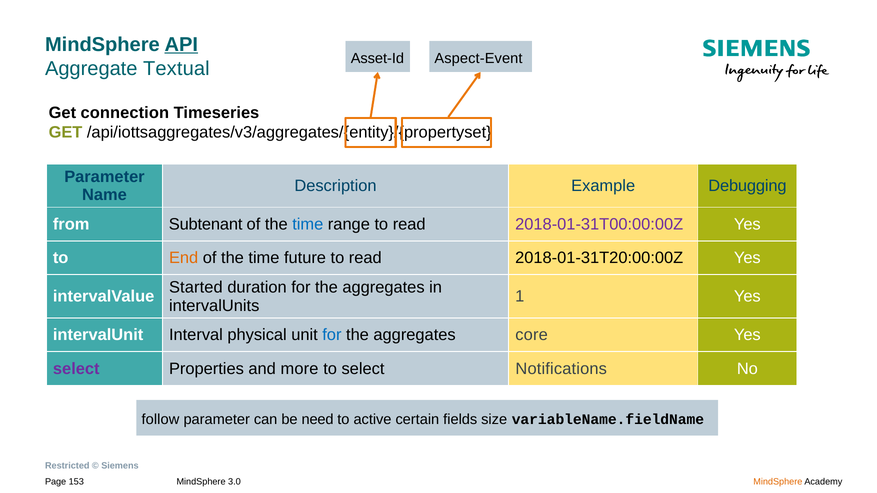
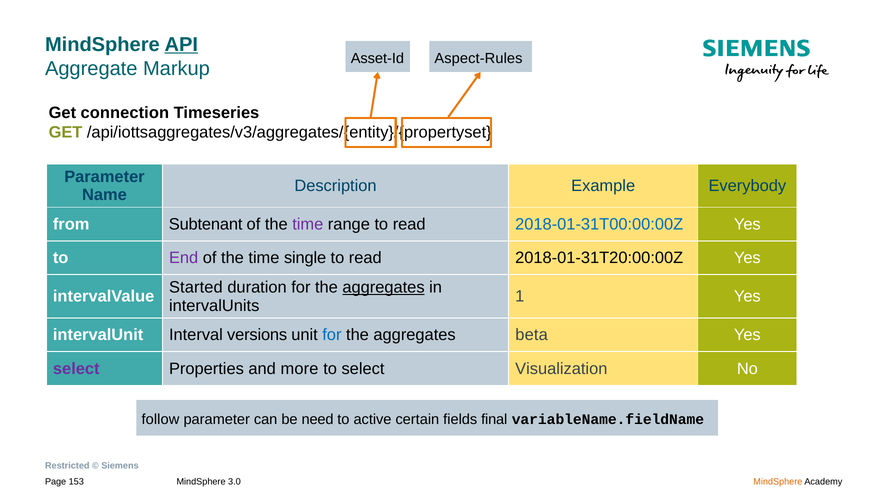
Aspect-Event: Aspect-Event -> Aspect-Rules (479, 58)
Textual: Textual -> Markup (176, 69)
Debugging: Debugging -> Everybody (747, 186)
time colour: blue -> purple (308, 225)
2018-01-31T00:00:00Z colour: purple -> blue (599, 225)
End colour: orange -> purple (184, 258)
future: future -> single (305, 258)
aggregates underline: none -> present (384, 288)
physical: physical -> versions (257, 335)
core: core -> beta (532, 335)
Notifications: Notifications -> Visualization (561, 369)
size: size -> final (494, 420)
